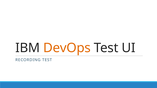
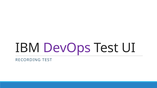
DevOps colour: orange -> purple (67, 48)
